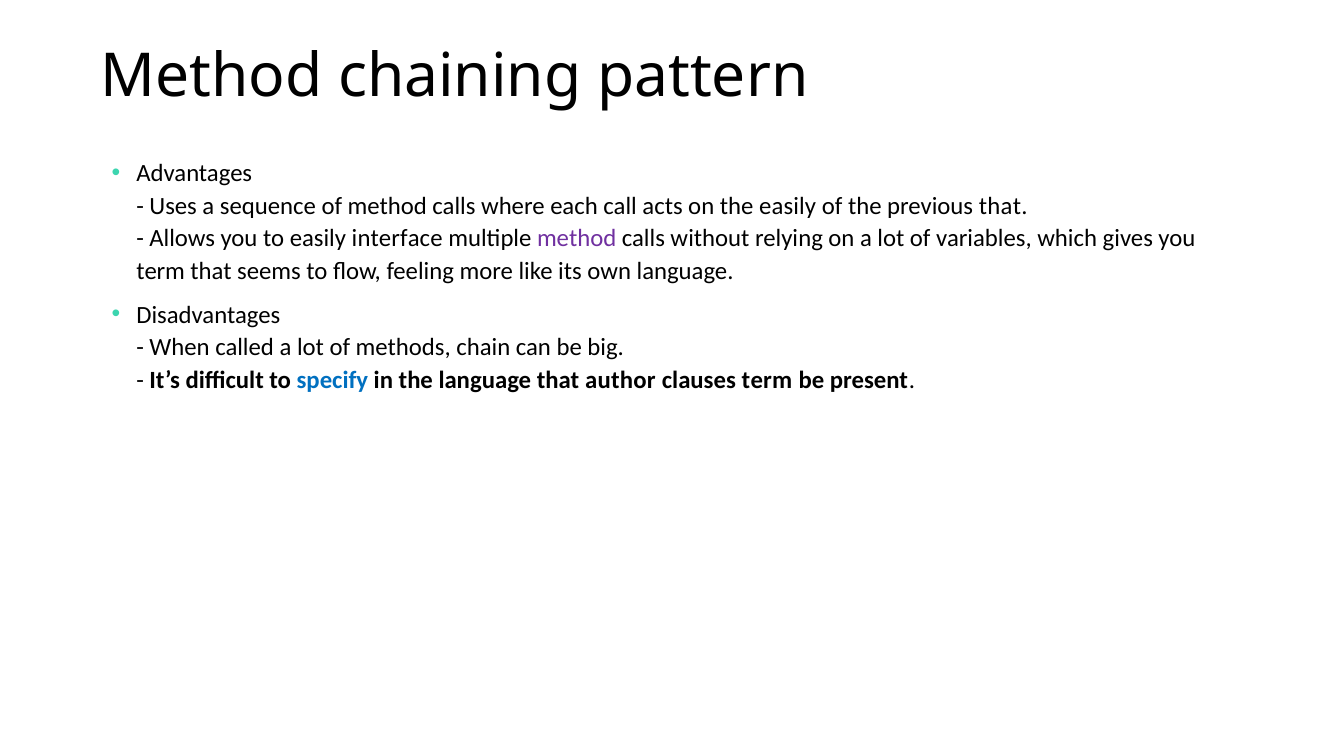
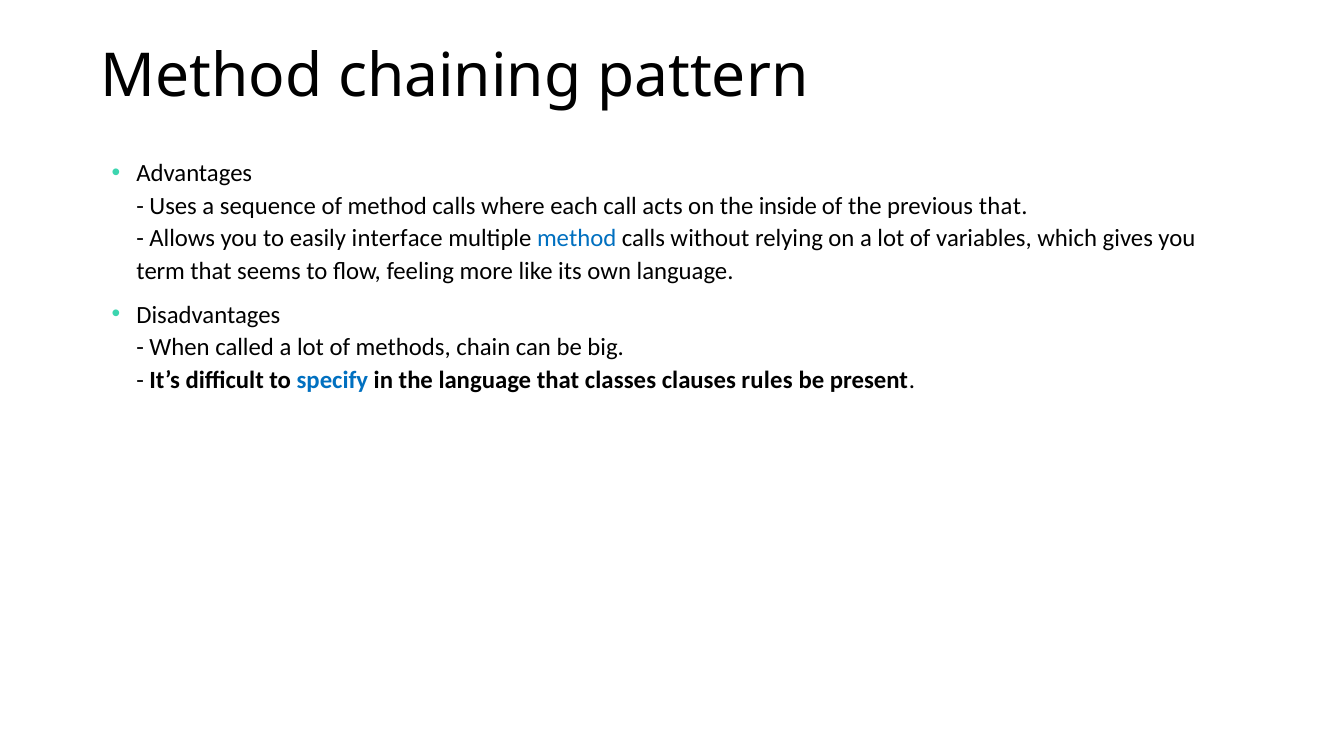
the easily: easily -> inside (788, 206)
method colour: purple -> blue (577, 239)
author: author -> classes (620, 380)
clauses term: term -> rules (767, 380)
